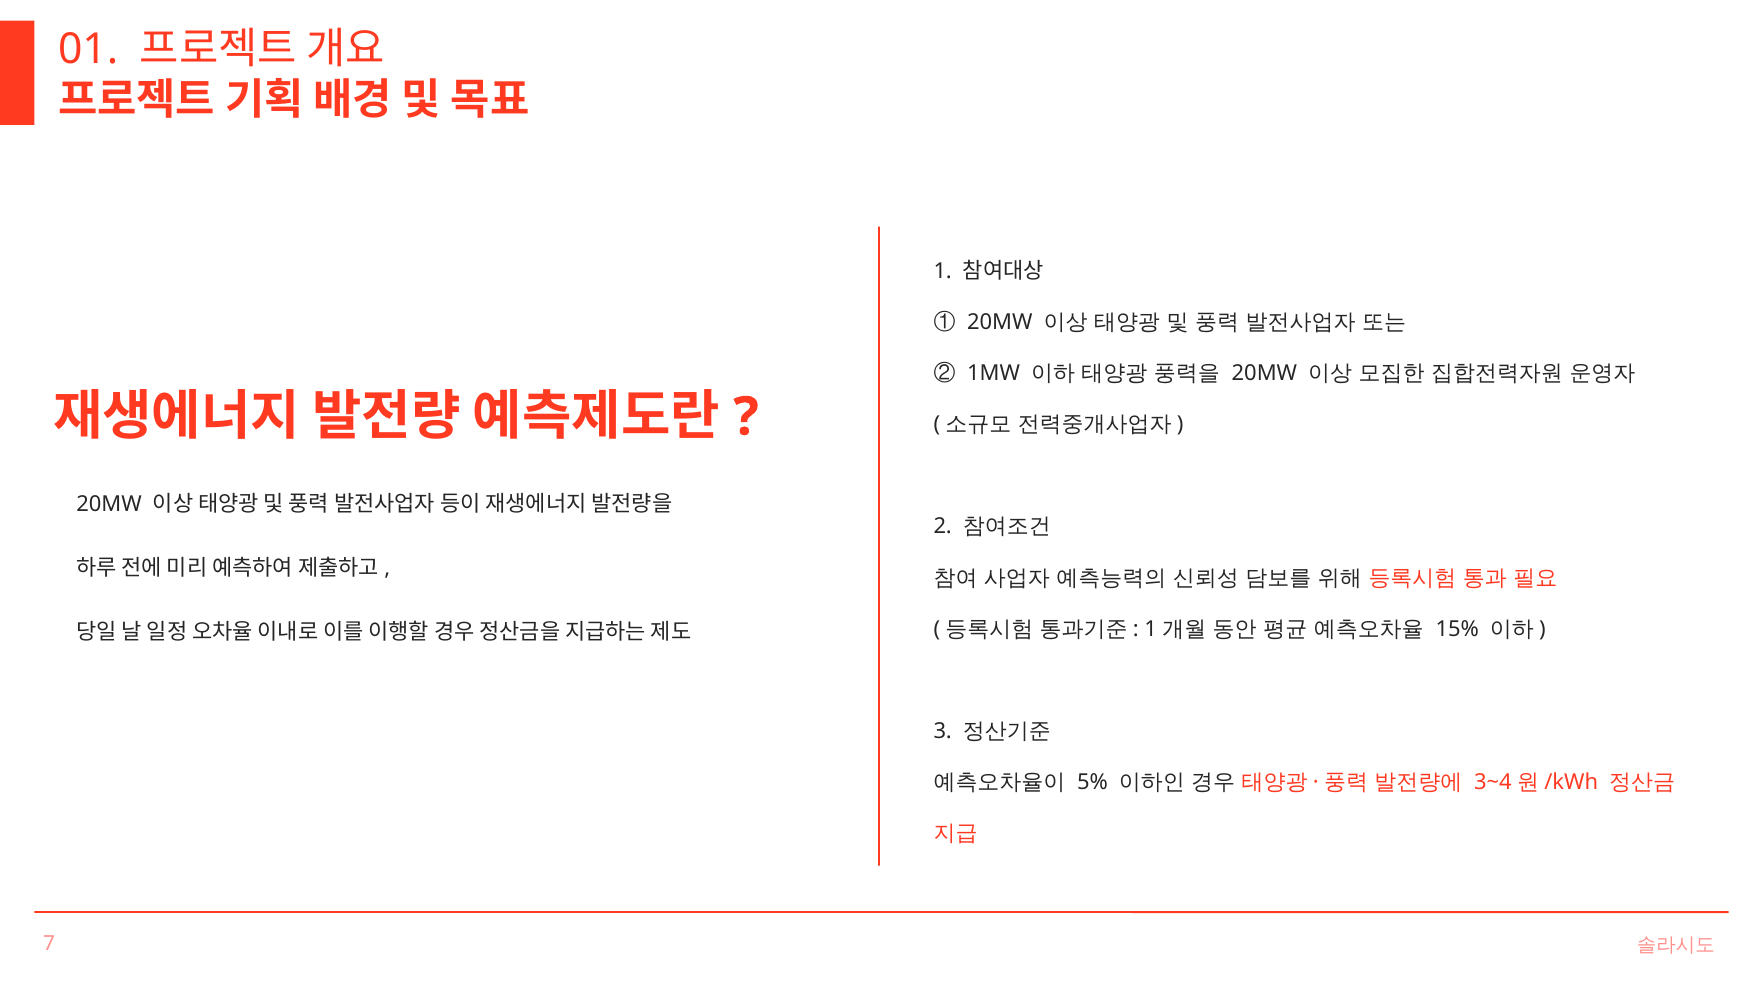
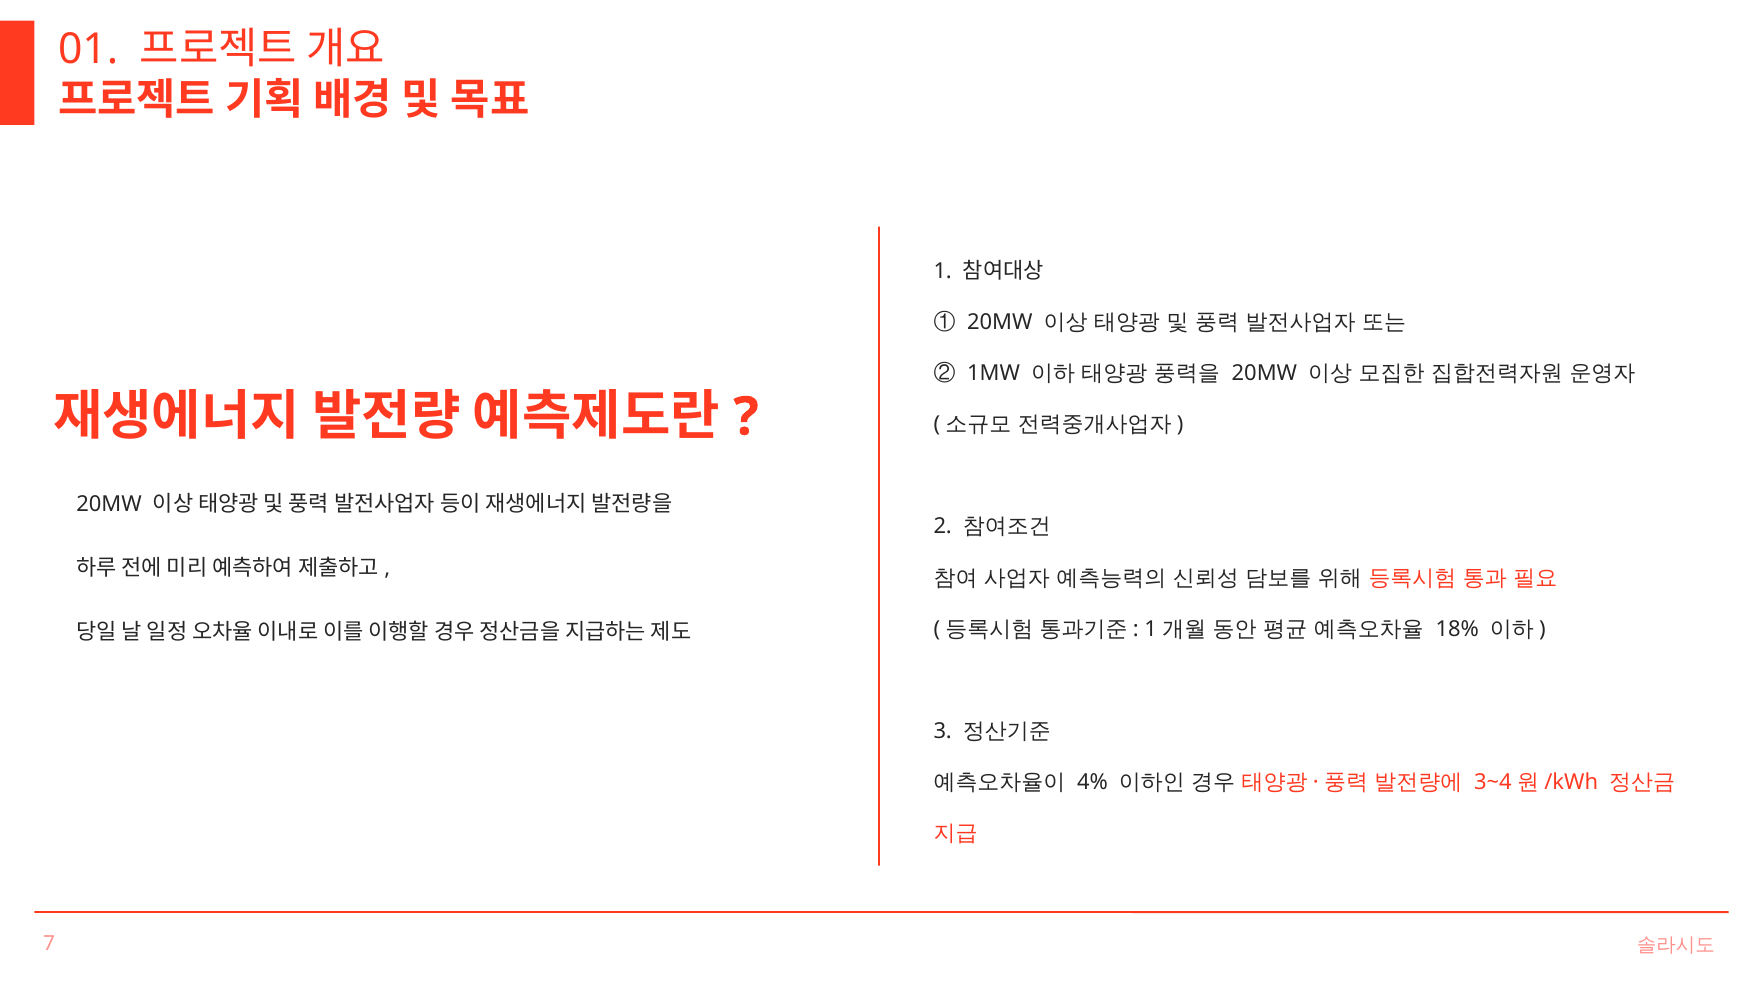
15%: 15% -> 18% (1457, 629)
5%: 5% -> 4% (1092, 782)
